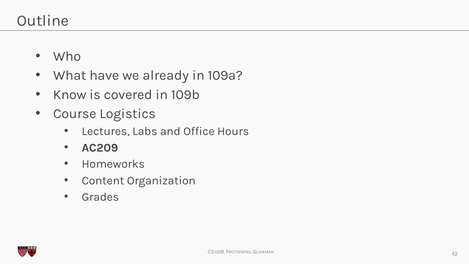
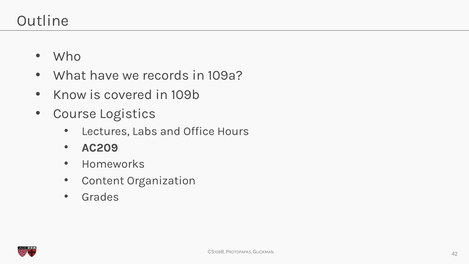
already: already -> records (166, 75)
